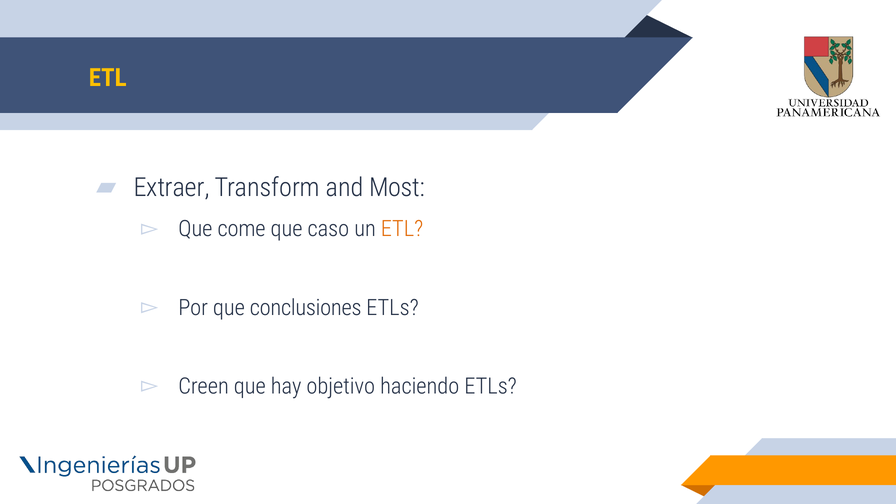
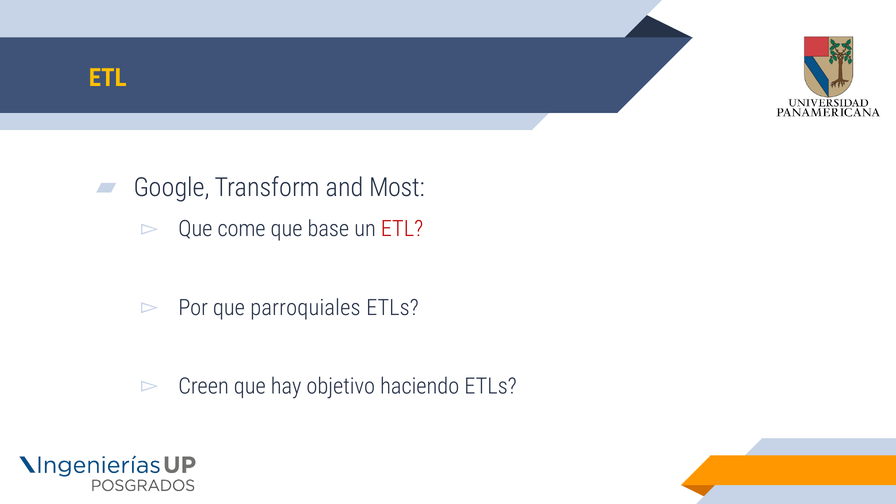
Extraer: Extraer -> Google (172, 188)
caso: caso -> base (328, 229)
ETL colour: orange -> red (402, 229)
conclusiones: conclusiones -> parroquiales (305, 308)
